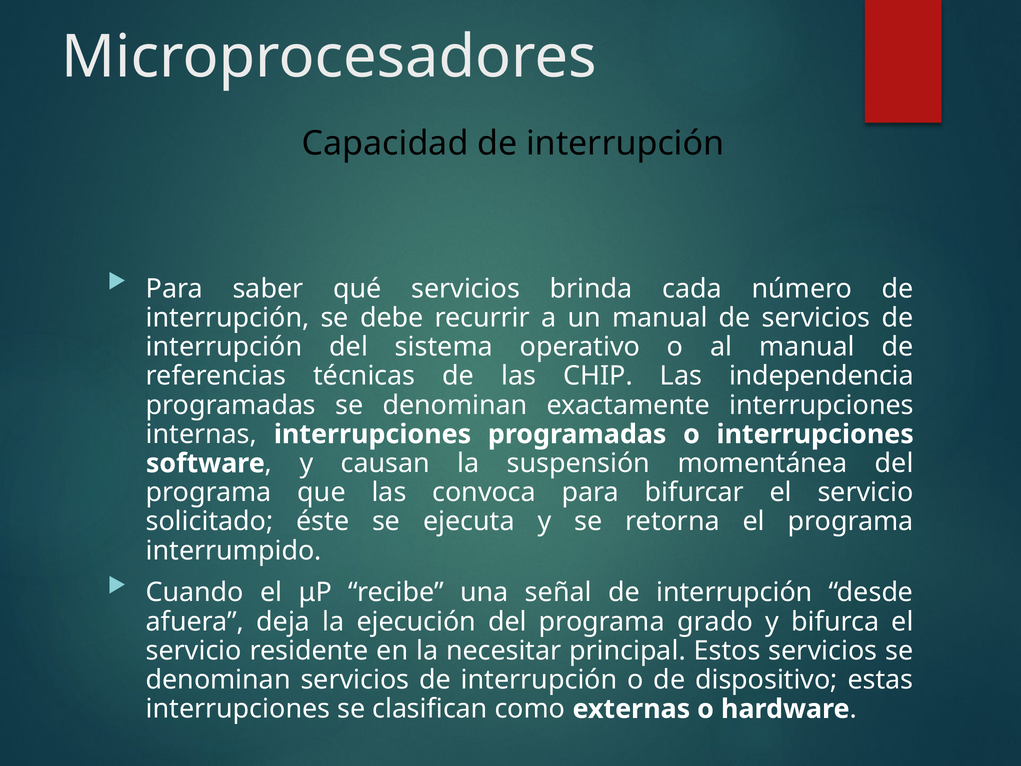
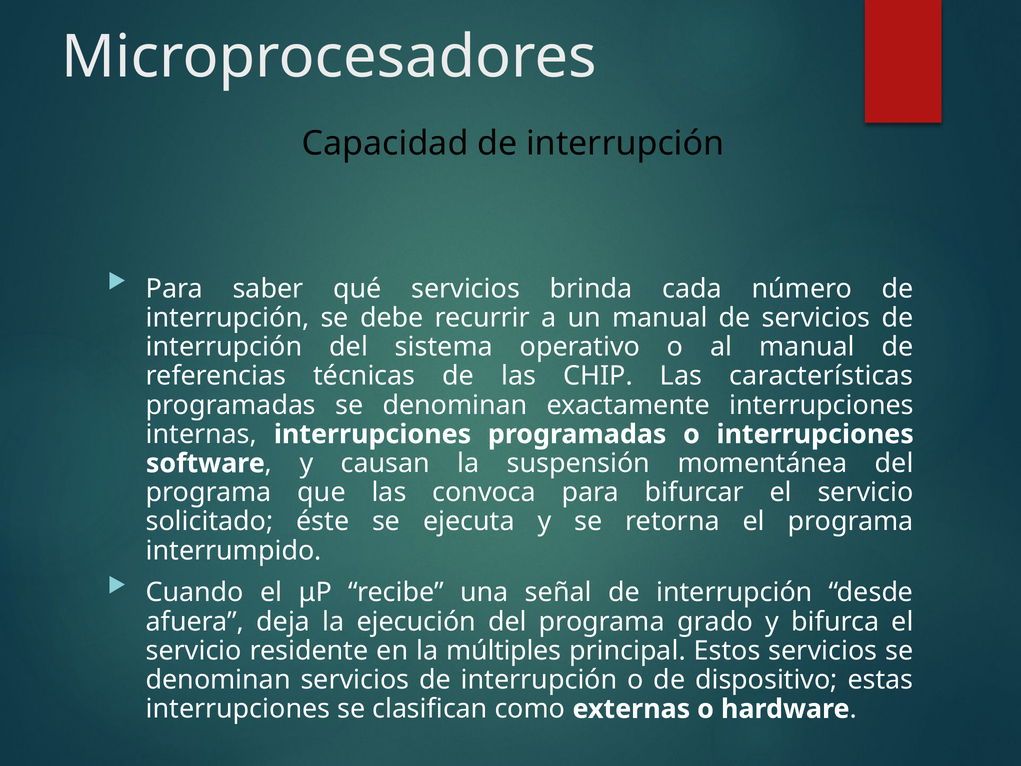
independencia: independencia -> características (821, 376)
necesitar: necesitar -> múltiples (504, 651)
